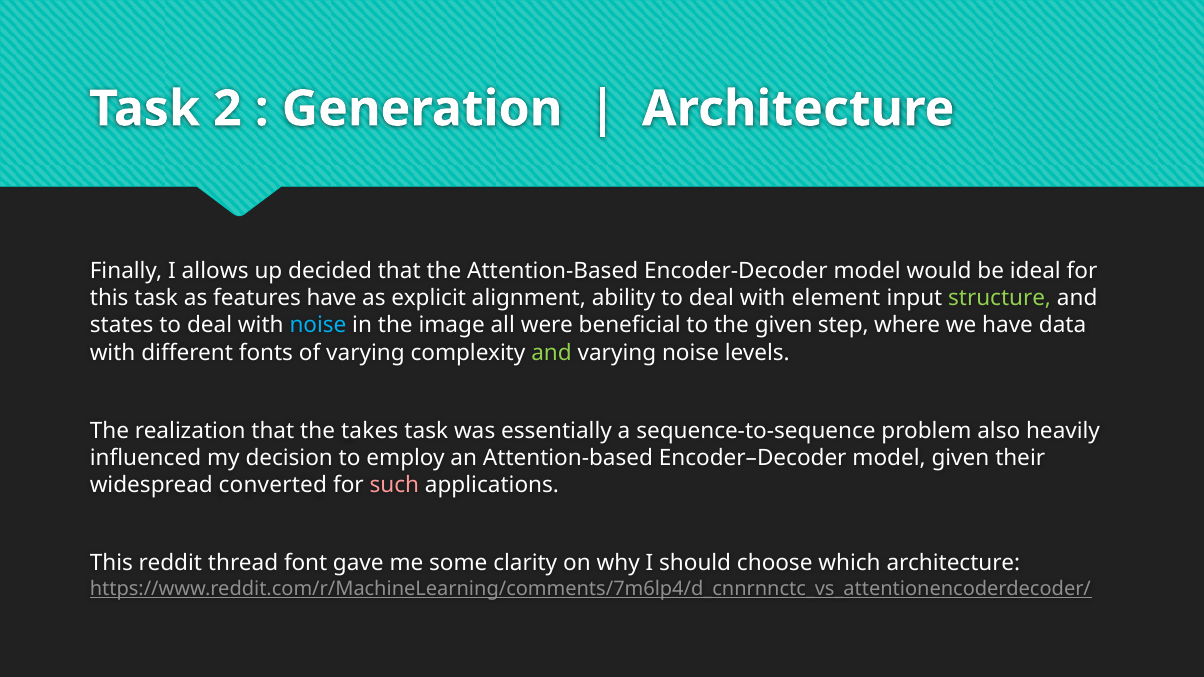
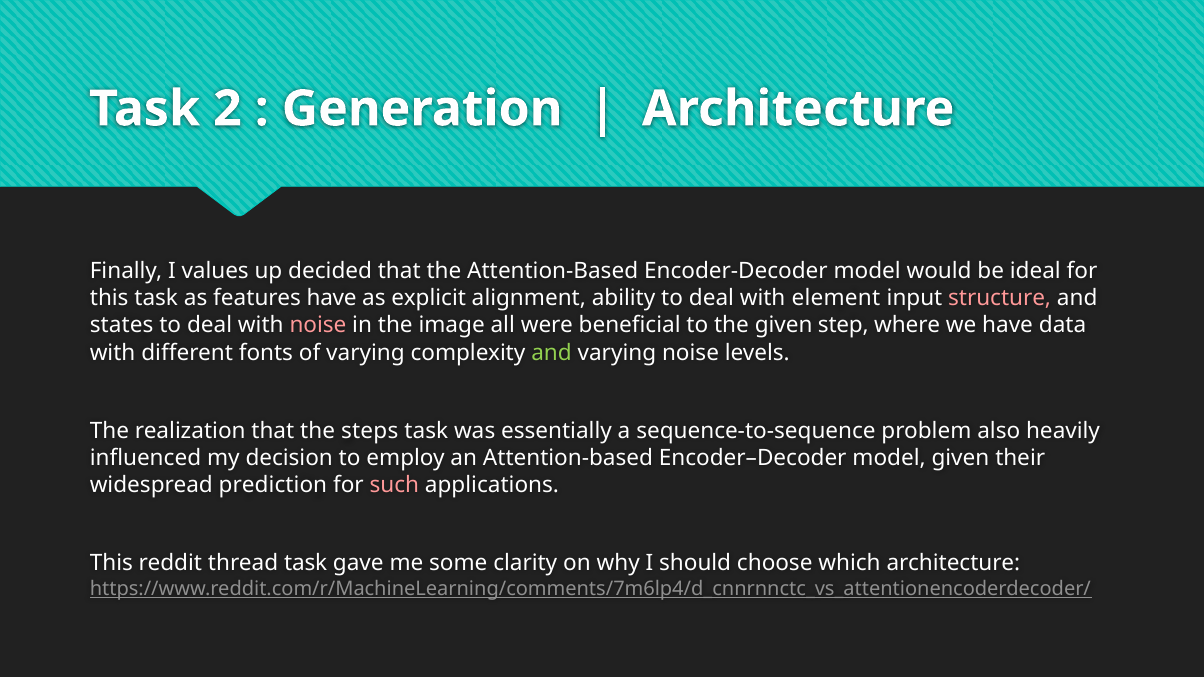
allows: allows -> values (215, 271)
structure colour: light green -> pink (1000, 299)
noise colour: light blue -> pink (318, 326)
takes: takes -> steps (370, 431)
converted: converted -> prediction (273, 485)
thread font: font -> task (306, 563)
